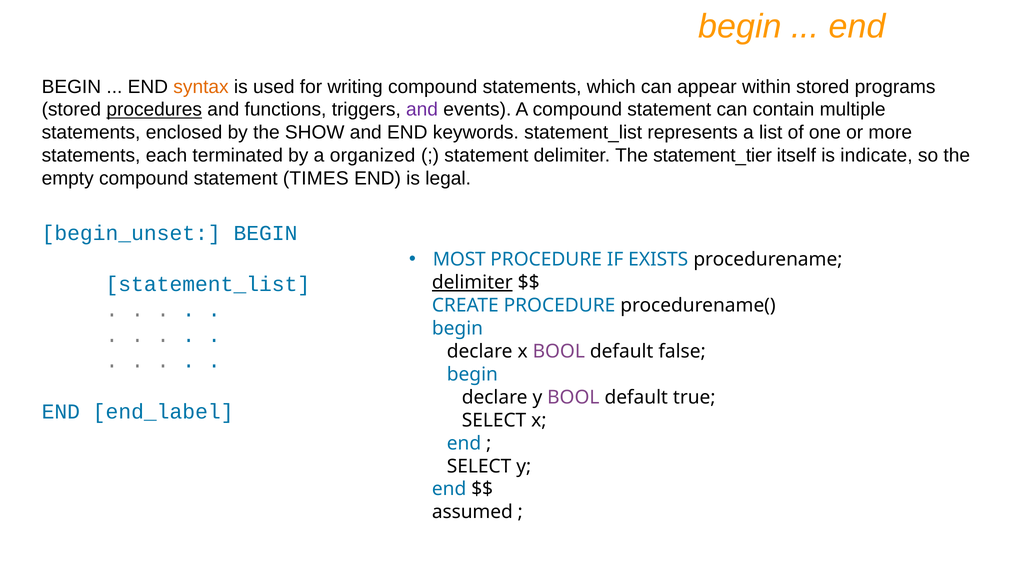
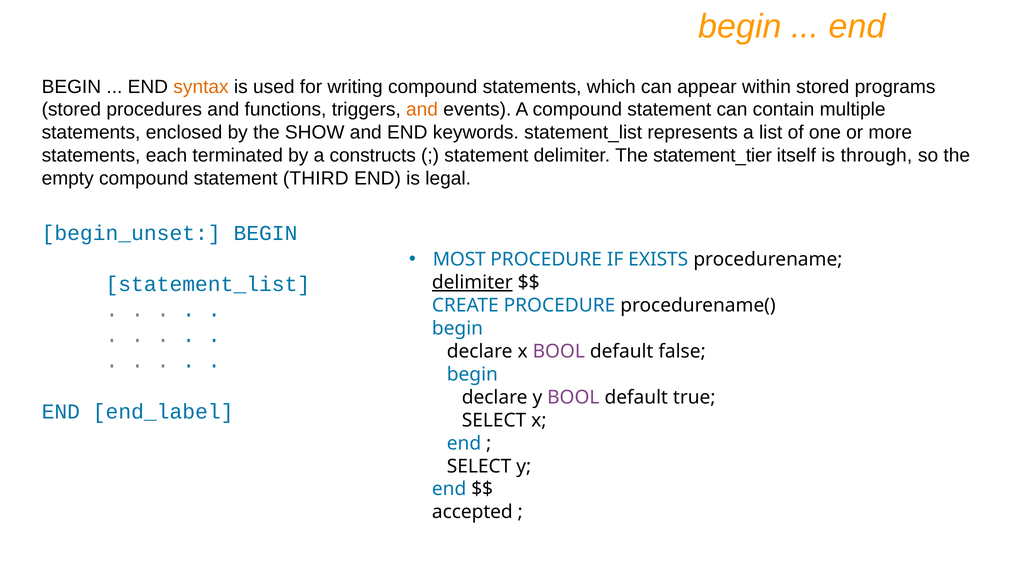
procedures underline: present -> none (154, 110)
and colour: purple -> orange (422, 110)
organized: organized -> constructs (373, 156)
indicate: indicate -> through (876, 156)
TIMES: TIMES -> THIRD (316, 179)
assumed: assumed -> accepted (472, 512)
